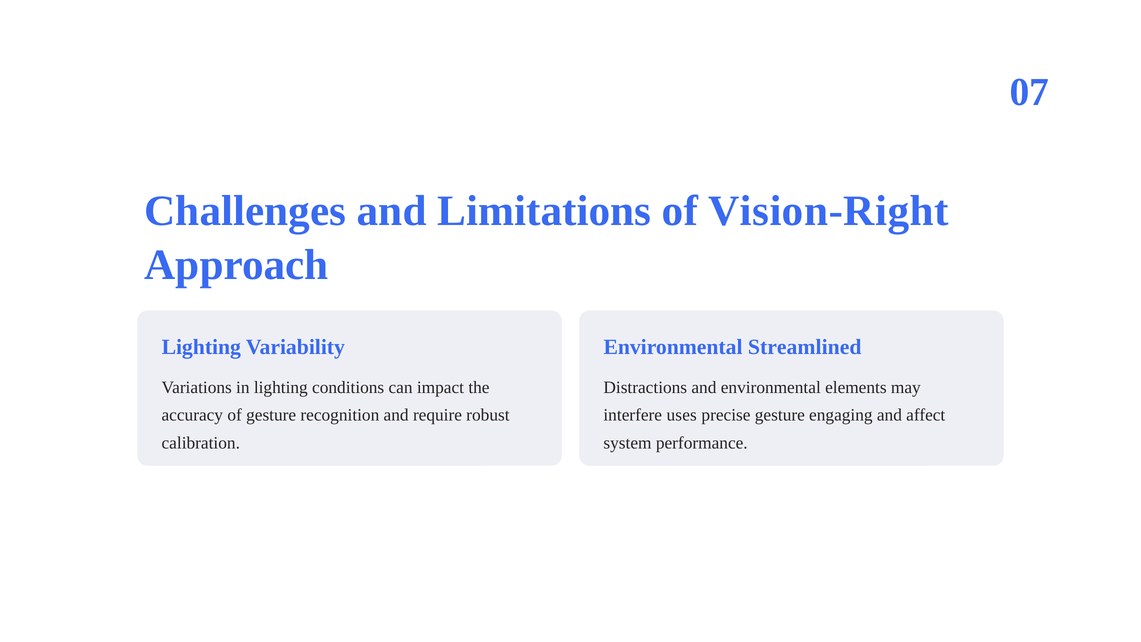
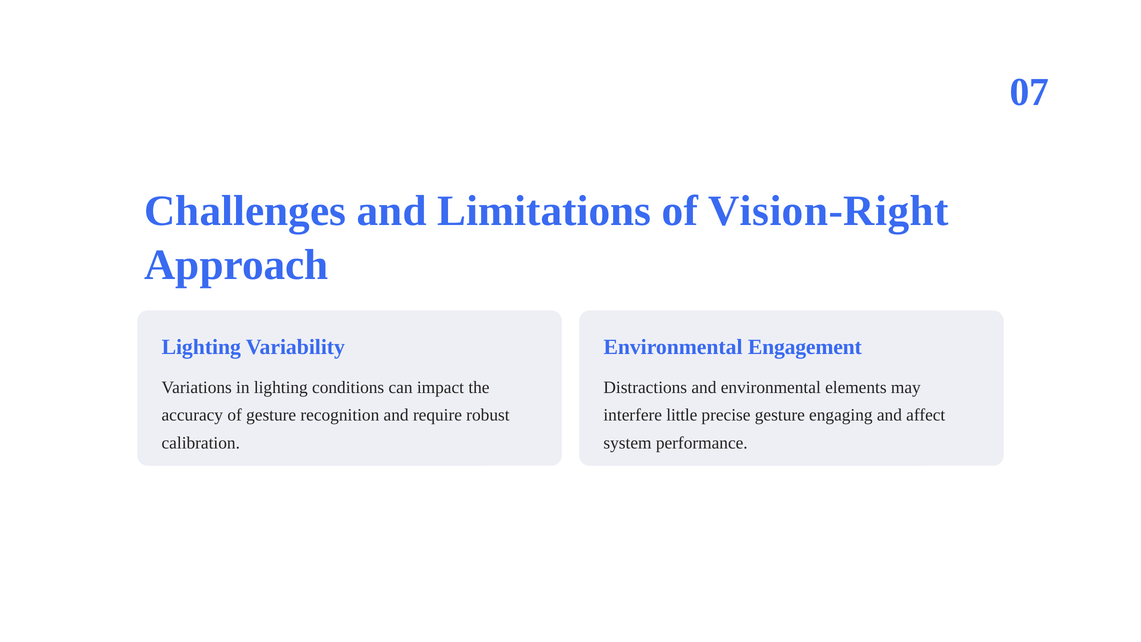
Streamlined: Streamlined -> Engagement (805, 347)
uses: uses -> little (682, 415)
